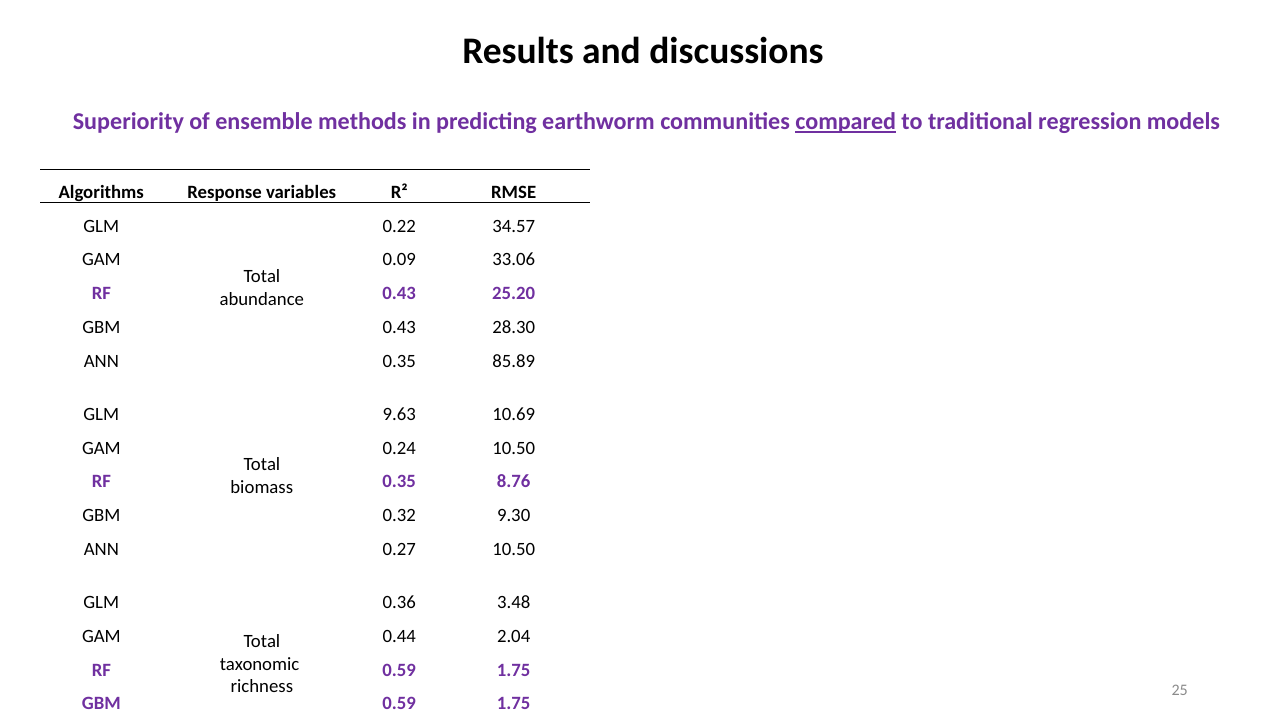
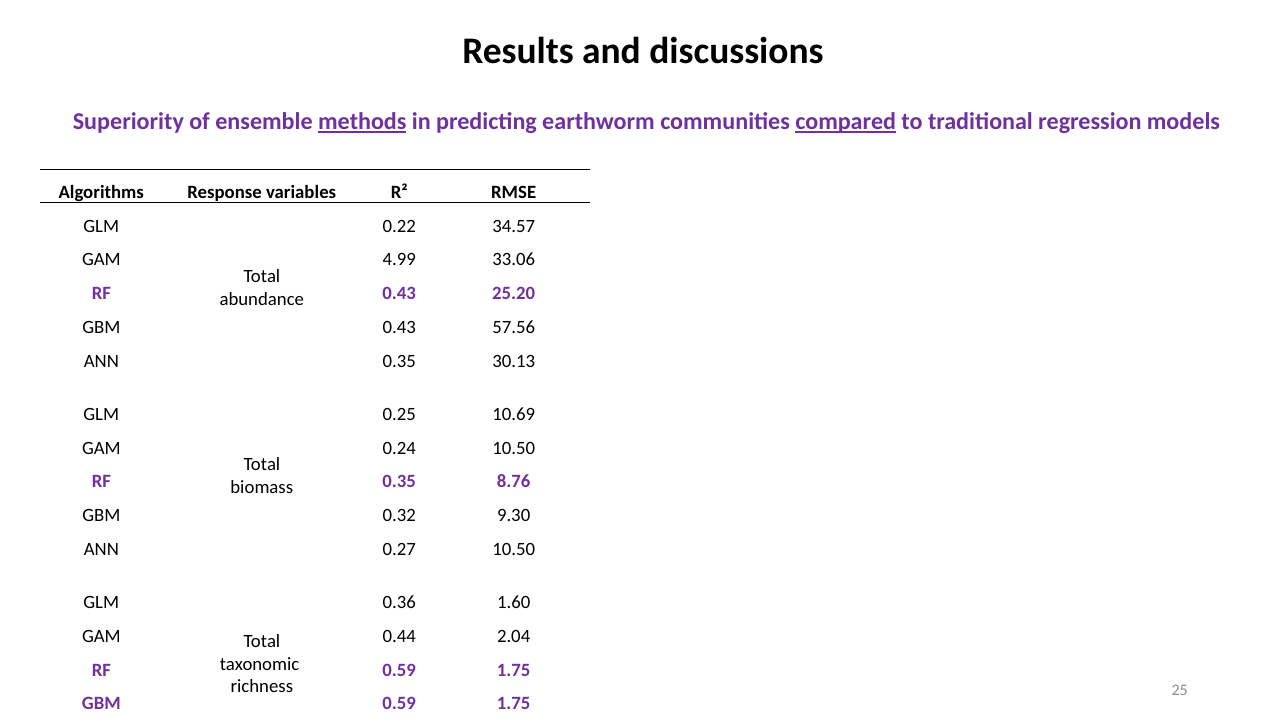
methods underline: none -> present (362, 122)
0.09: 0.09 -> 4.99 (399, 260)
28.30: 28.30 -> 57.56 (514, 327)
85.89: 85.89 -> 30.13 (514, 361)
9.63: 9.63 -> 0.25 (399, 414)
3.48: 3.48 -> 1.60 (514, 603)
